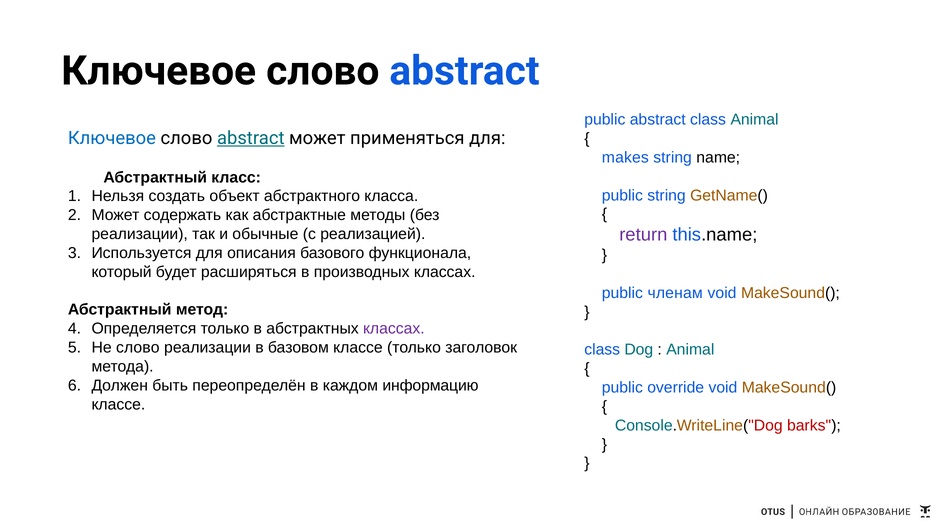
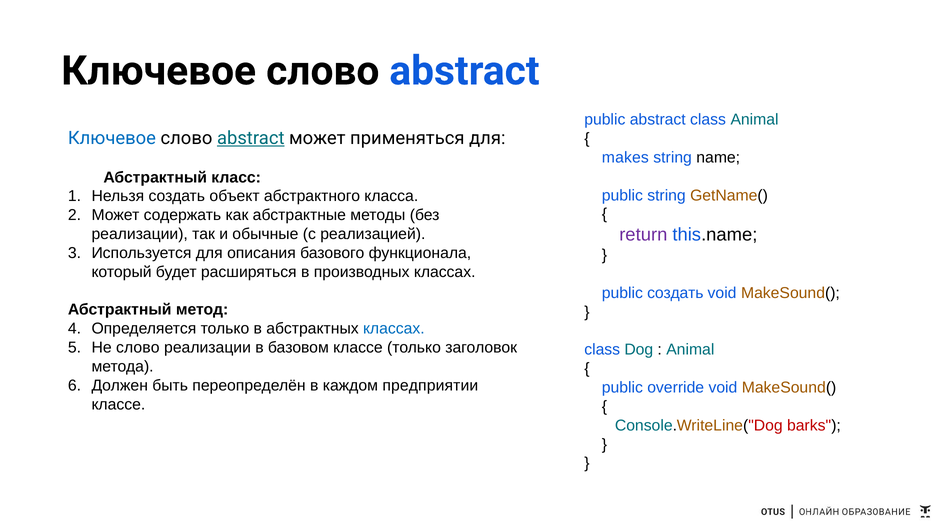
public членам: членам -> создать (675, 293)
классах colour: purple -> blue (394, 329)
информацию: информацию -> предприятии (430, 386)
